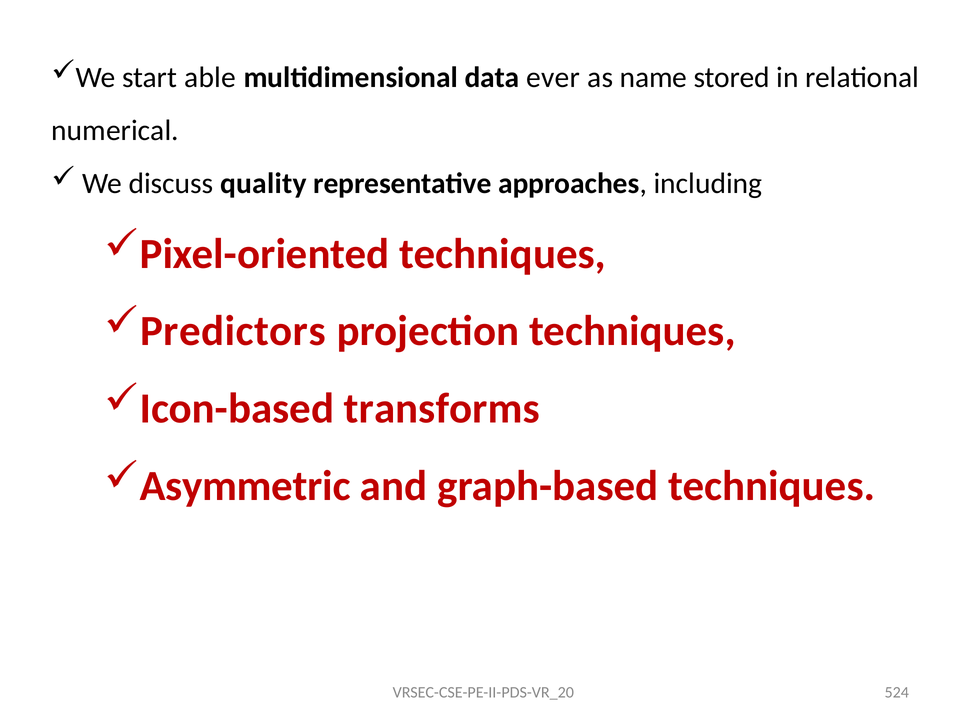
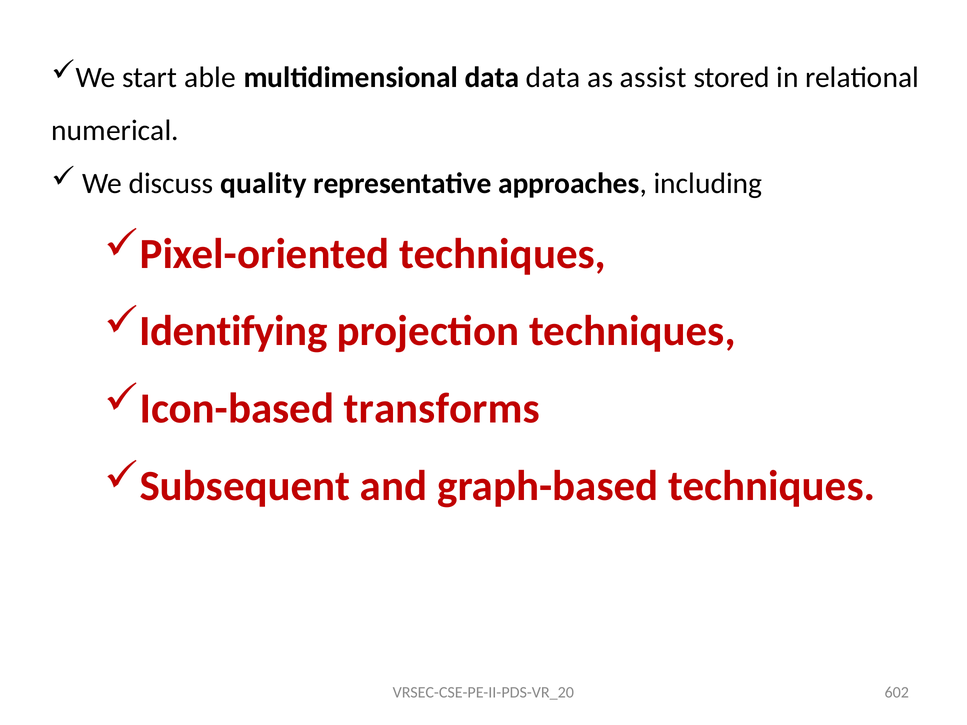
data ever: ever -> data (553, 77)
name: name -> assist (653, 77)
Predictors: Predictors -> Identifying (233, 331)
Asymmetric: Asymmetric -> Subsequent (245, 486)
524: 524 -> 602 (897, 692)
